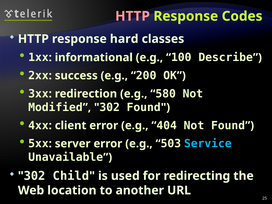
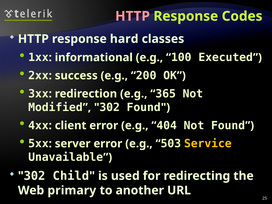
Describe: Describe -> Executed (226, 57)
580: 580 -> 365 (166, 94)
Service colour: light blue -> yellow (208, 144)
location: location -> primary (72, 190)
